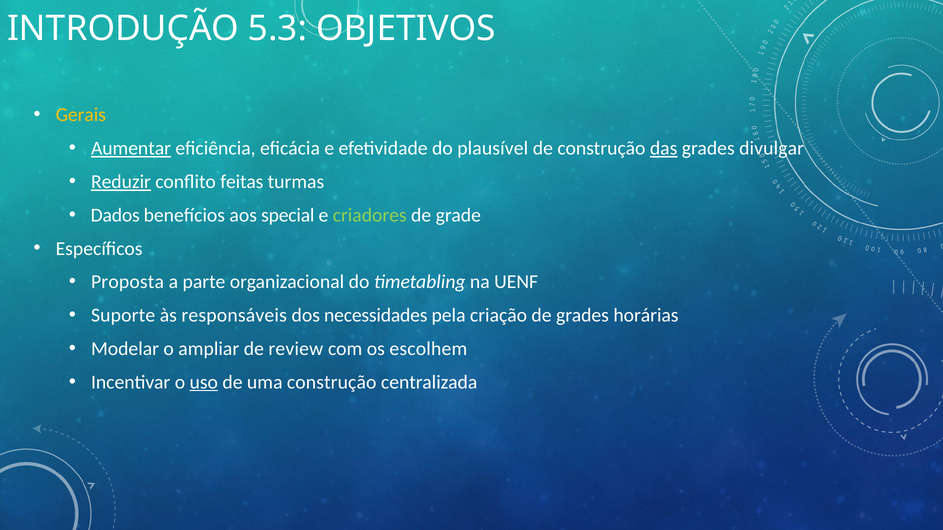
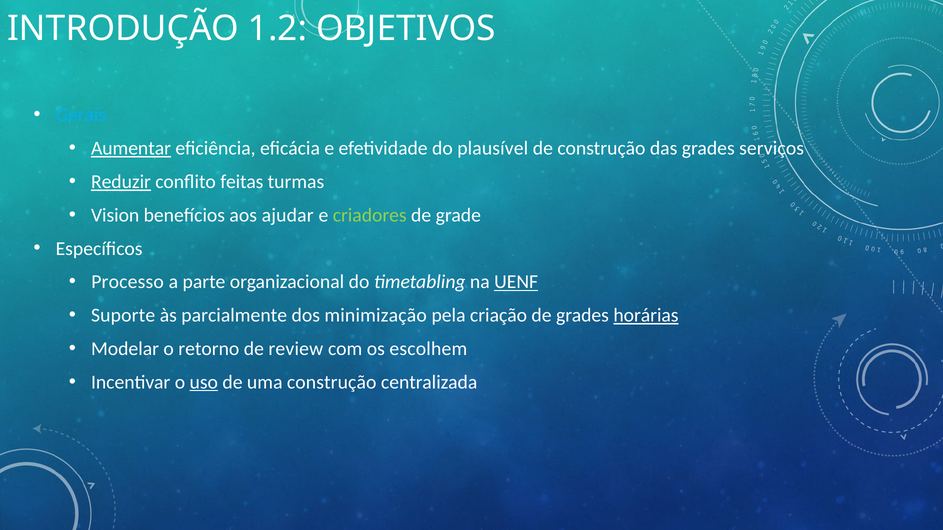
5.3: 5.3 -> 1.2 (277, 28)
Gerais colour: yellow -> light blue (81, 115)
das underline: present -> none (664, 148)
divulgar: divulgar -> serviços (772, 148)
Dados: Dados -> Vision (115, 215)
special: special -> ajudar (288, 215)
Proposta: Proposta -> Processo (128, 282)
UENF underline: none -> present (516, 282)
responsáveis: responsáveis -> parcialmente (234, 316)
necessidades: necessidades -> minimização (376, 316)
horárias underline: none -> present (646, 316)
ampliar: ampliar -> retorno (209, 349)
